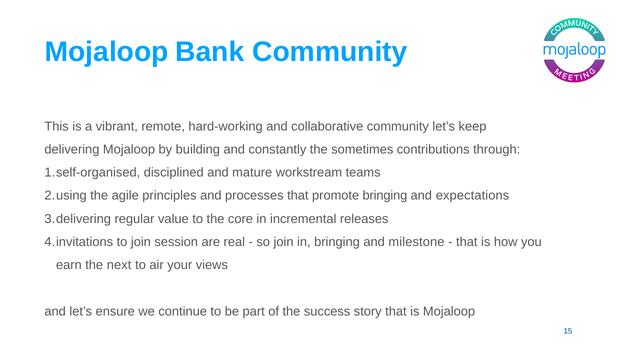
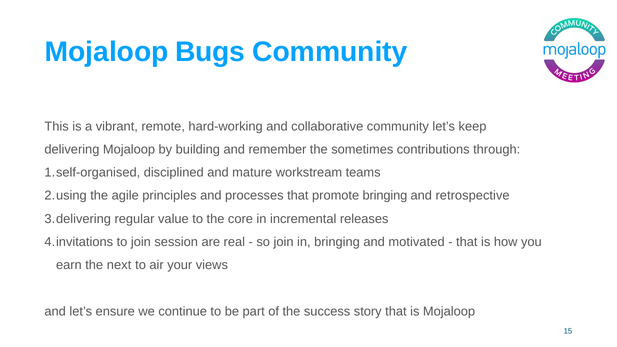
Bank: Bank -> Bugs (210, 52)
constantly: constantly -> remember (277, 149)
expectations: expectations -> retrospective (473, 196)
milestone: milestone -> motivated (417, 242)
